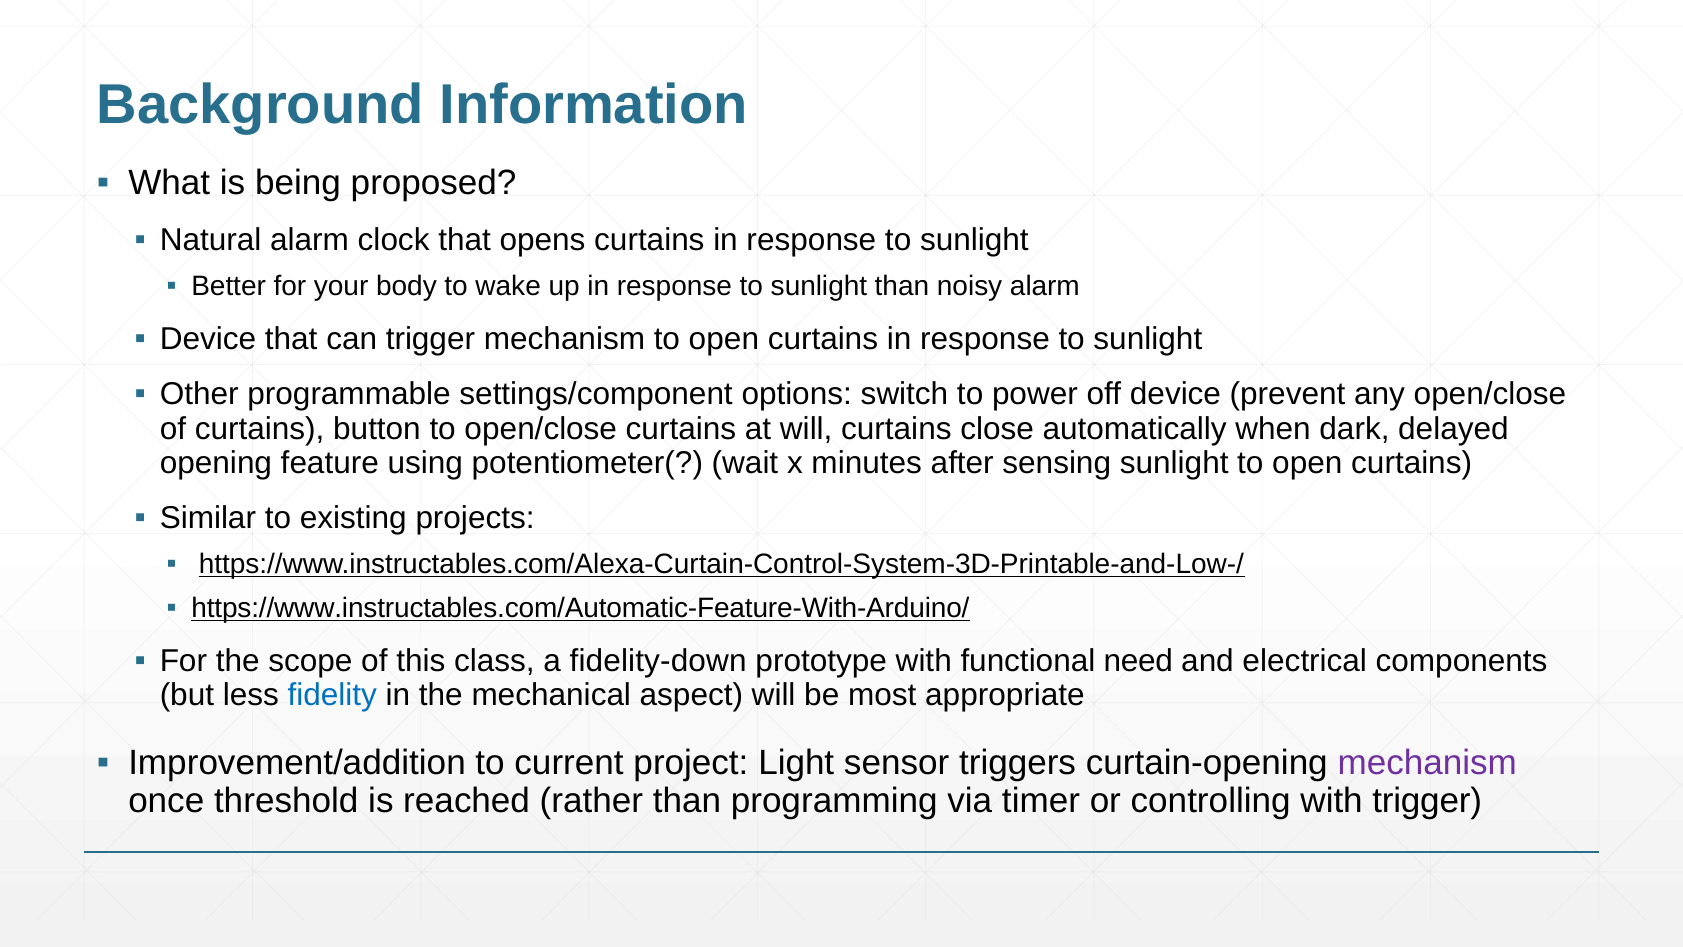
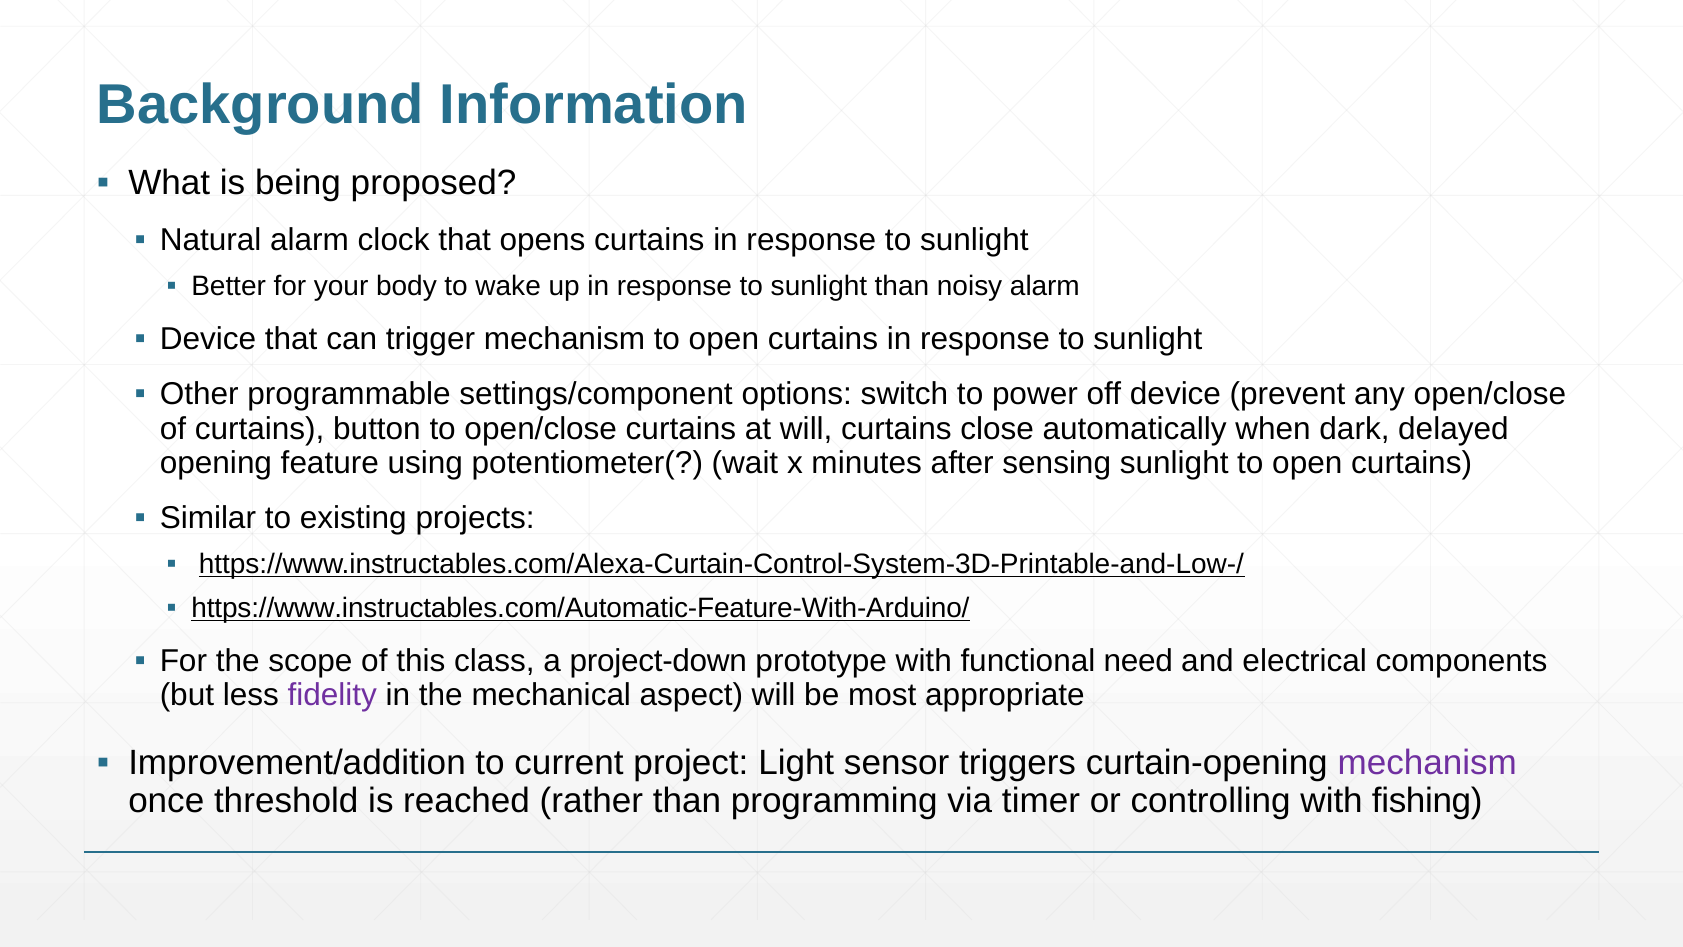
fidelity-down: fidelity-down -> project-down (658, 661)
fidelity colour: blue -> purple (332, 695)
with trigger: trigger -> fishing (1427, 801)
